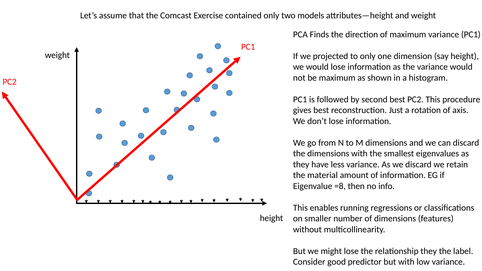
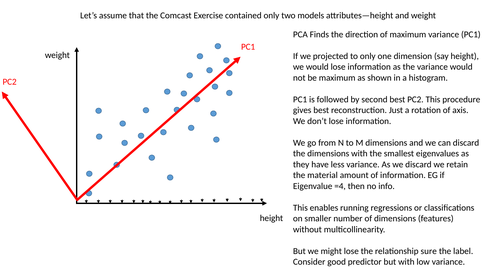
=8: =8 -> =4 (340, 186)
relationship they: they -> sure (429, 251)
